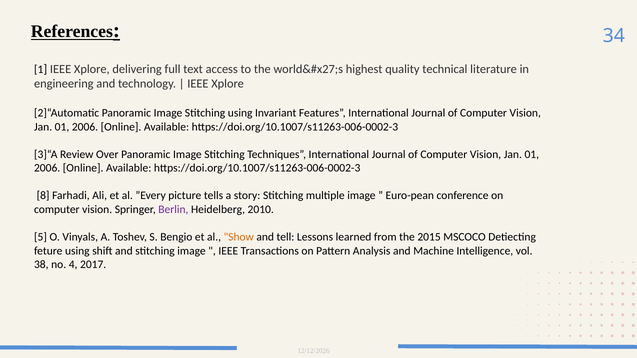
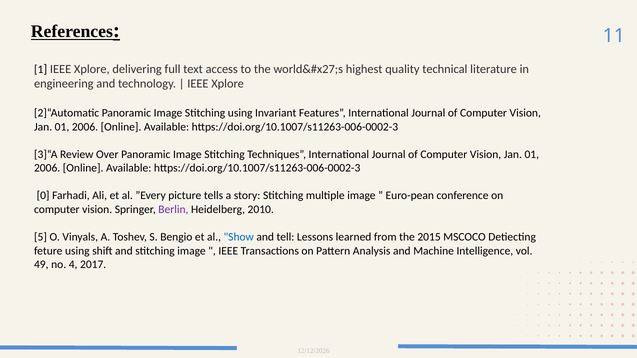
34: 34 -> 11 (614, 36)
8: 8 -> 0 (43, 196)
Show colour: orange -> blue (239, 237)
38: 38 -> 49 (41, 265)
